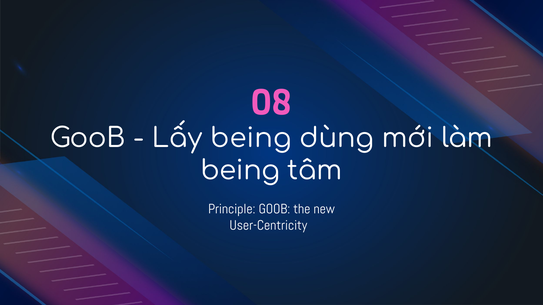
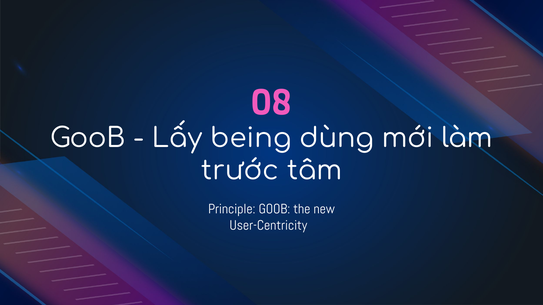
being: being -> trước (240, 171)
